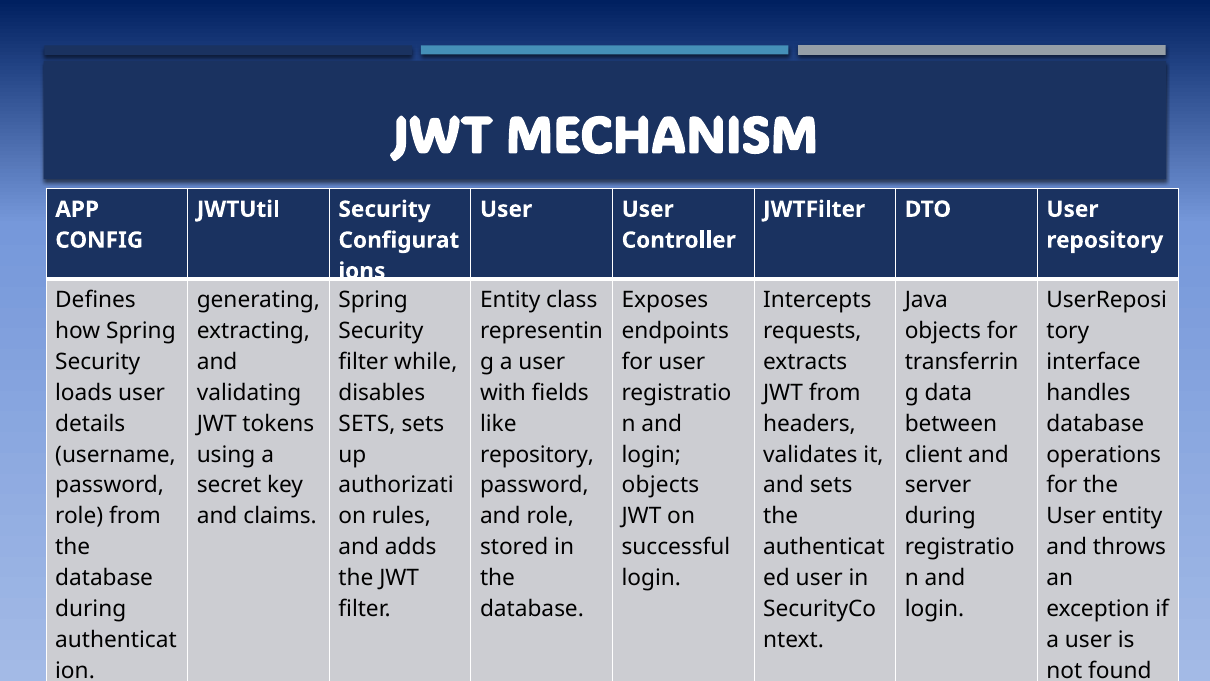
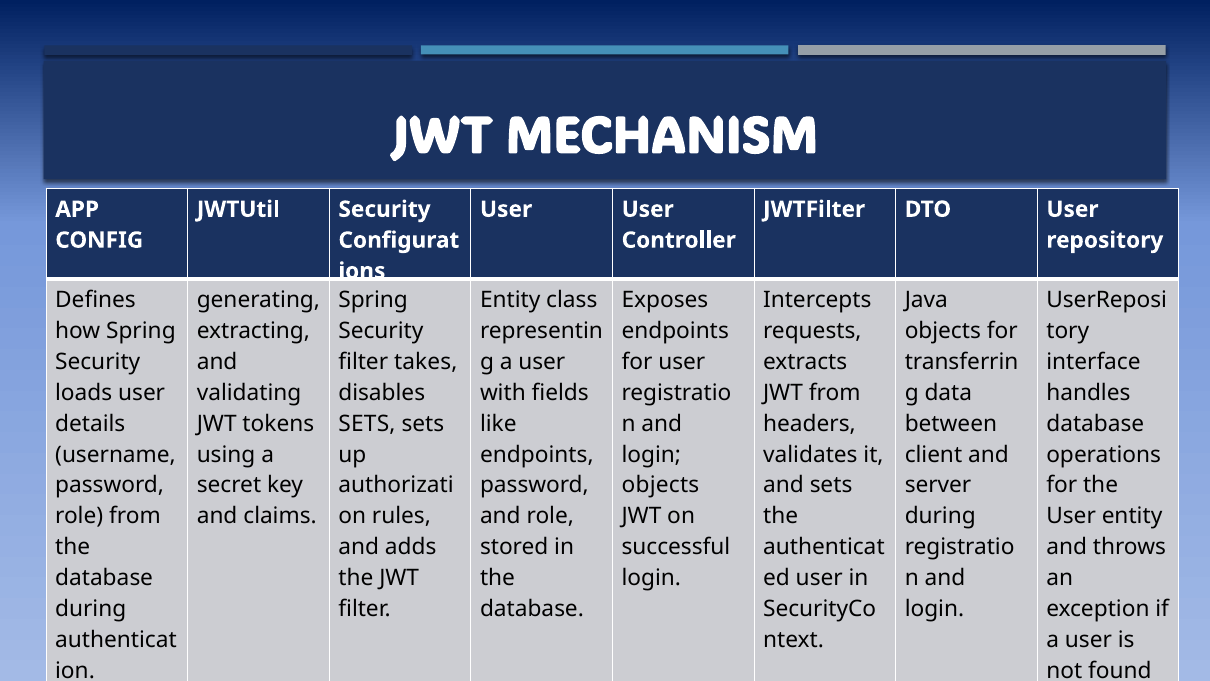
while: while -> takes (426, 362)
repository: repository -> endpoints (537, 454)
